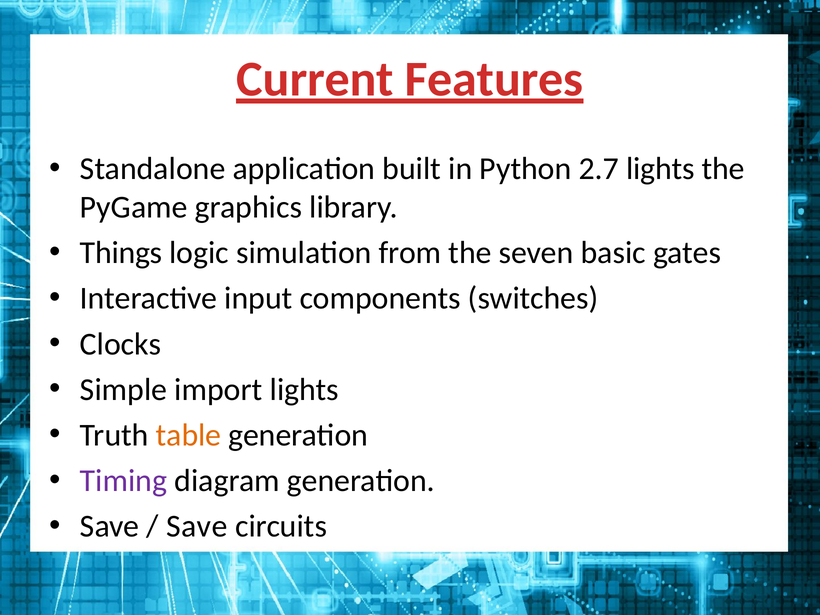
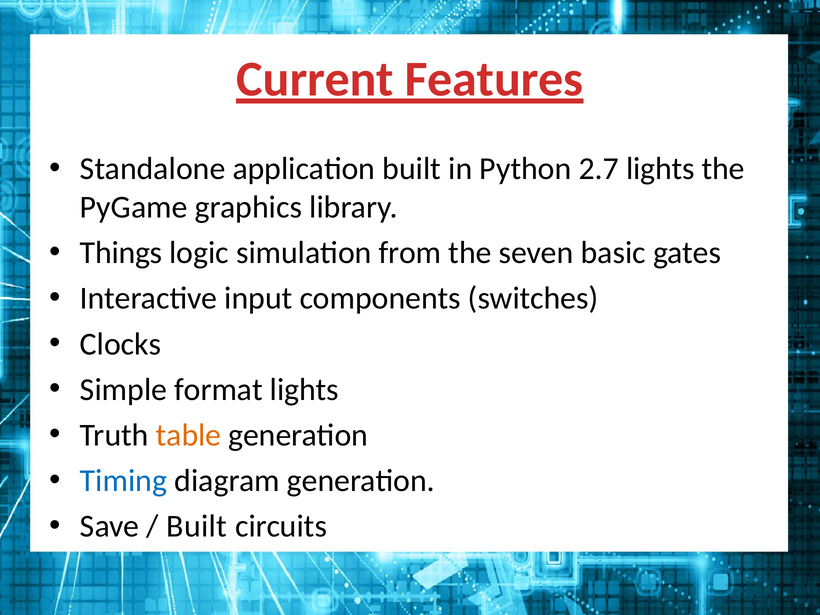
import: import -> format (219, 390)
Timing colour: purple -> blue (124, 481)
Save: Save -> Built (197, 526)
